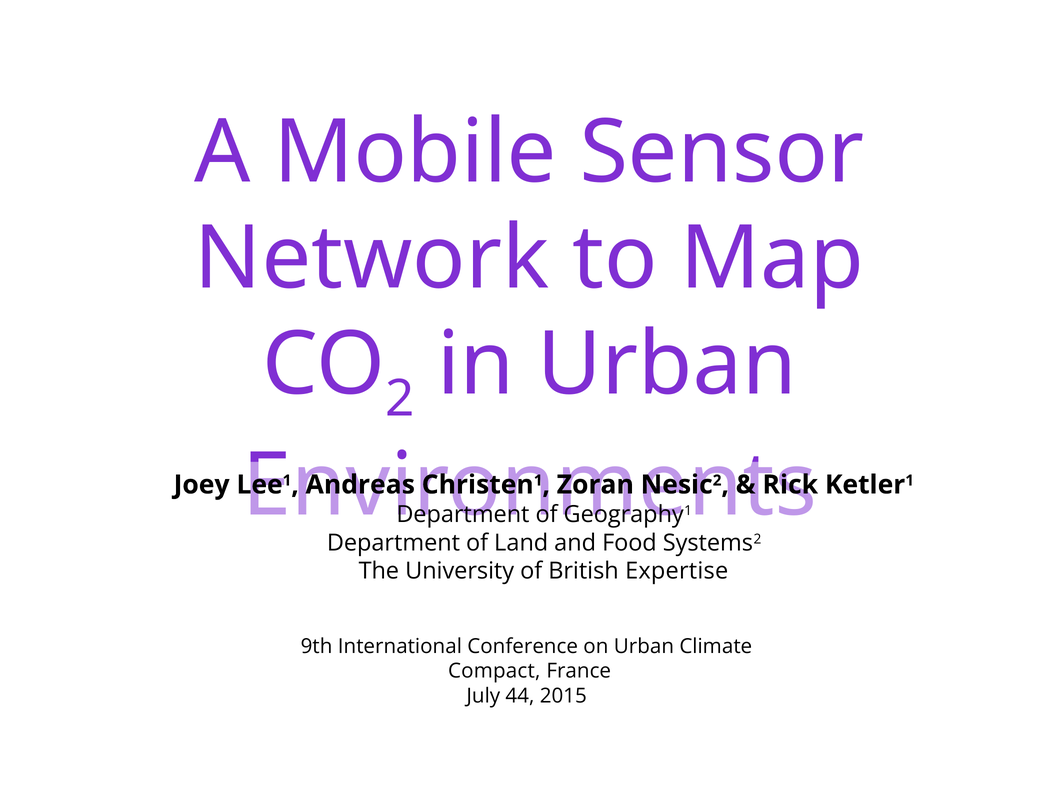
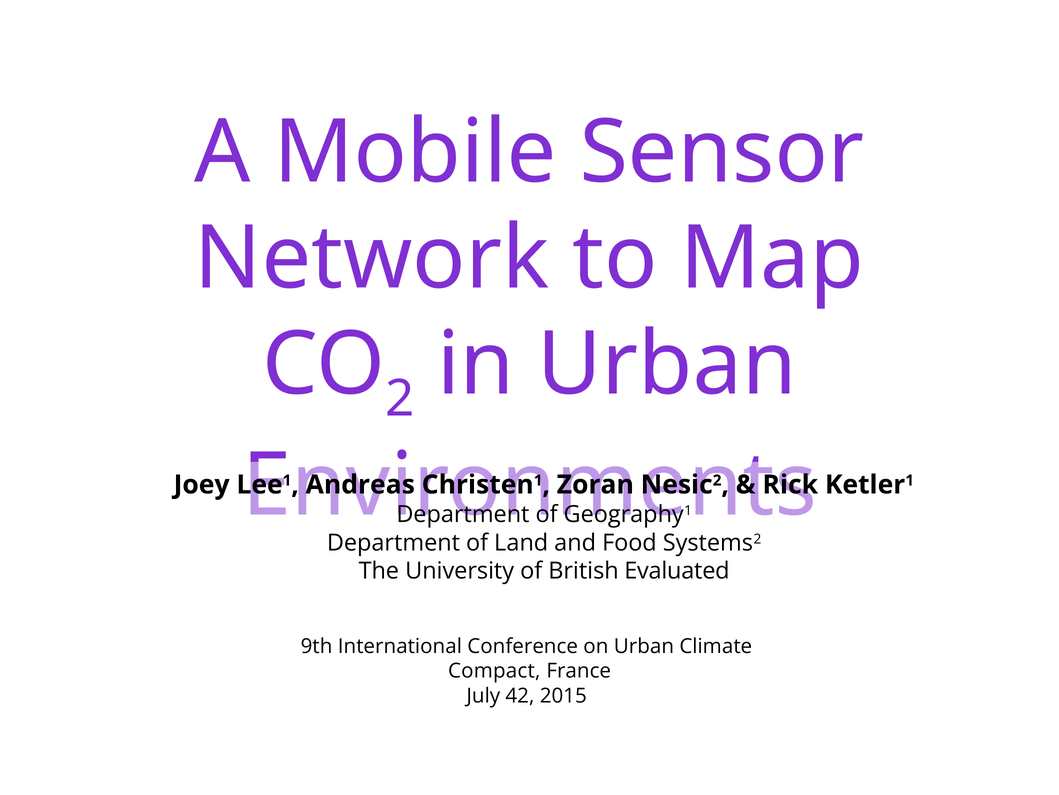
Expertise: Expertise -> Evaluated (677, 571)
44: 44 -> 42 (520, 695)
